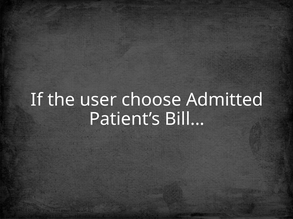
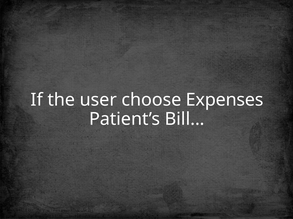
Admitted: Admitted -> Expenses (225, 100)
